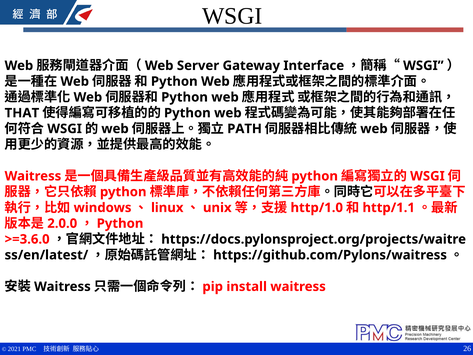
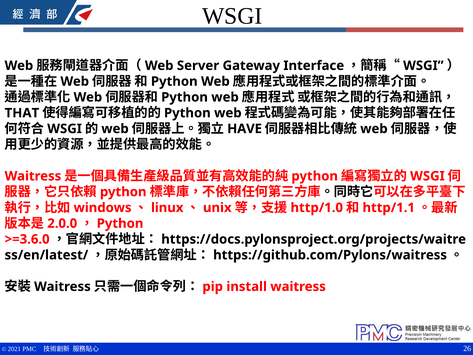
PATH: PATH -> HAVE (245, 129)
